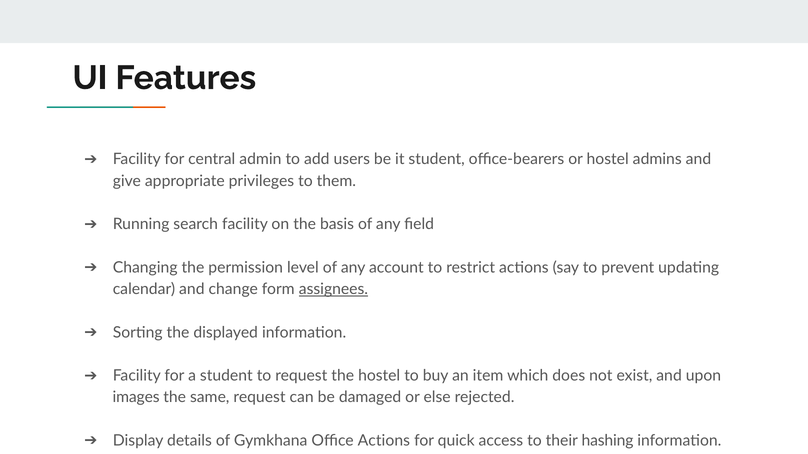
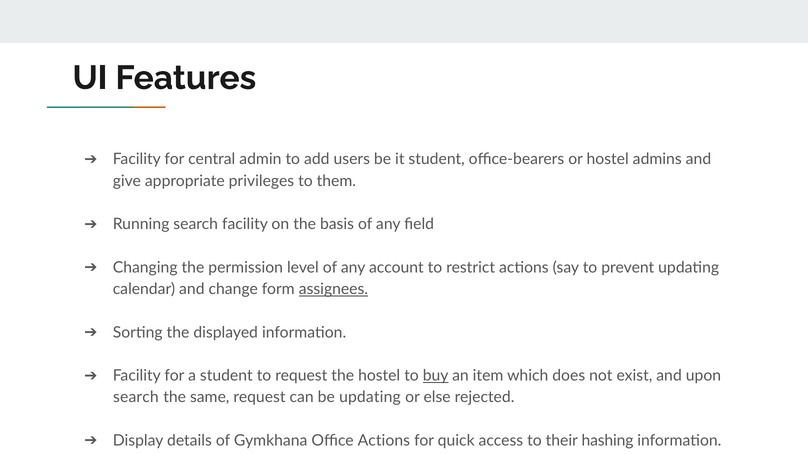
buy underline: none -> present (436, 376)
images: images -> search (136, 398)
be damaged: damaged -> updating (370, 398)
